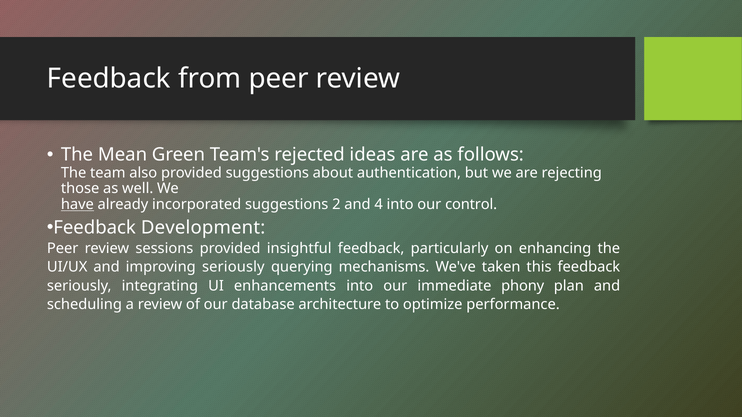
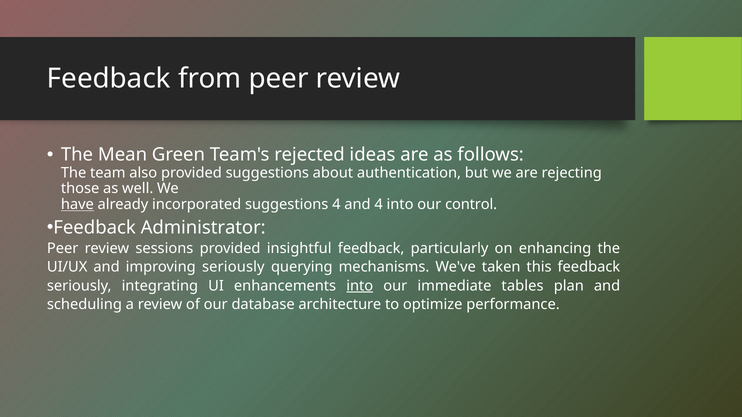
suggestions 2: 2 -> 4 (336, 205)
Development: Development -> Administrator (203, 228)
into underline: none -> present (360, 286)
phony: phony -> tables (523, 286)
